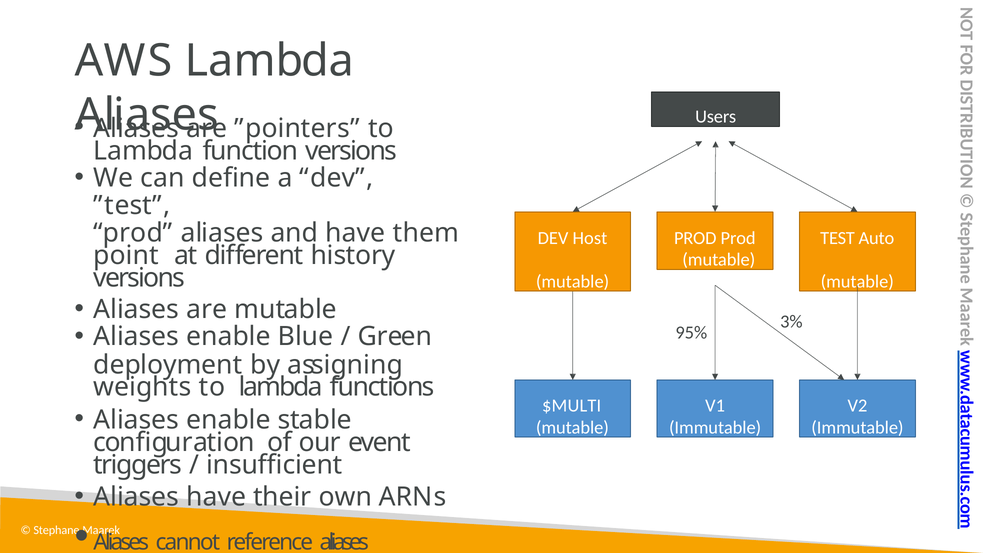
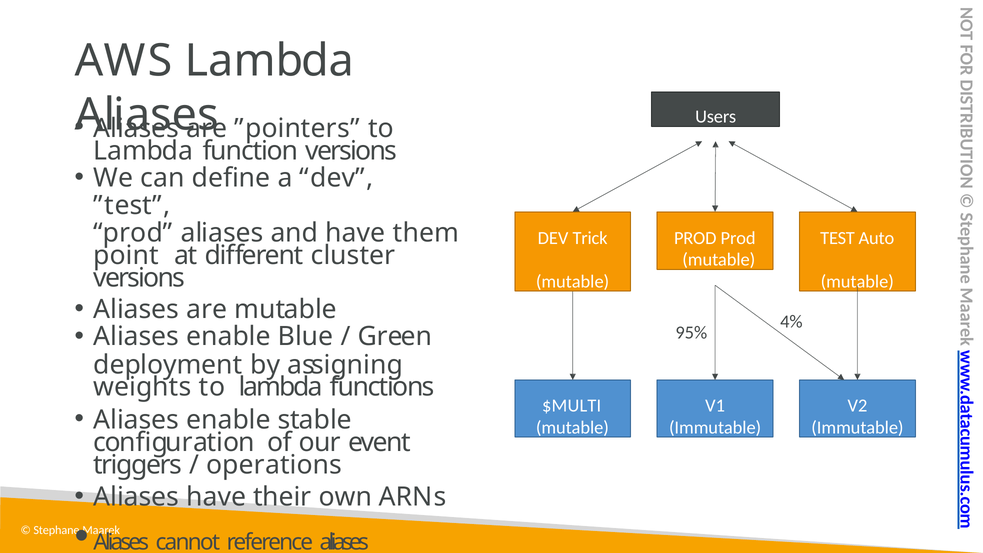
Host: Host -> Trick (590, 238)
history: history -> cluster (353, 255)
3%: 3% -> 4% (791, 321)
insufficient: insufficient -> operations (274, 465)
